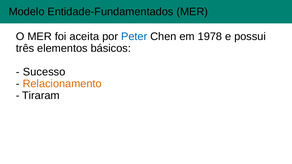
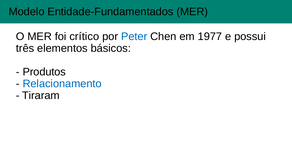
aceita: aceita -> crítico (84, 37)
1978: 1978 -> 1977 (210, 37)
Sucesso: Sucesso -> Produtos (44, 72)
Relacionamento colour: orange -> blue (62, 84)
